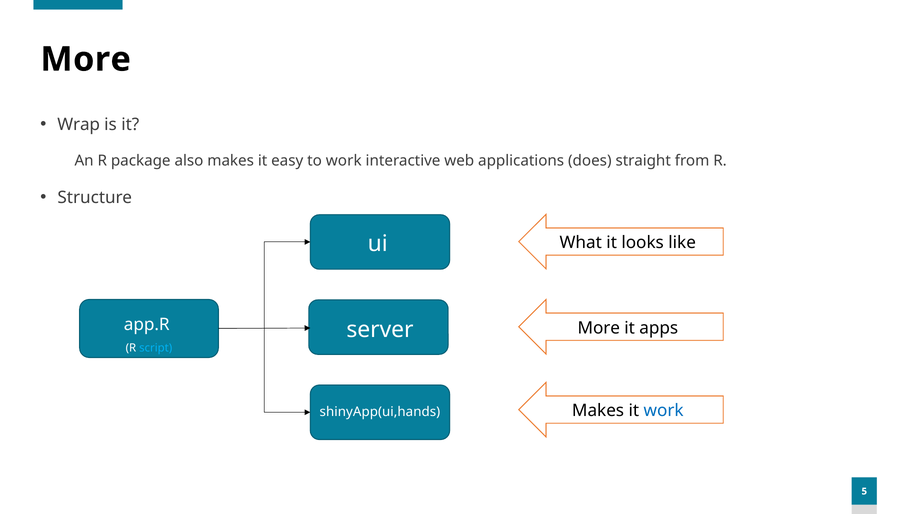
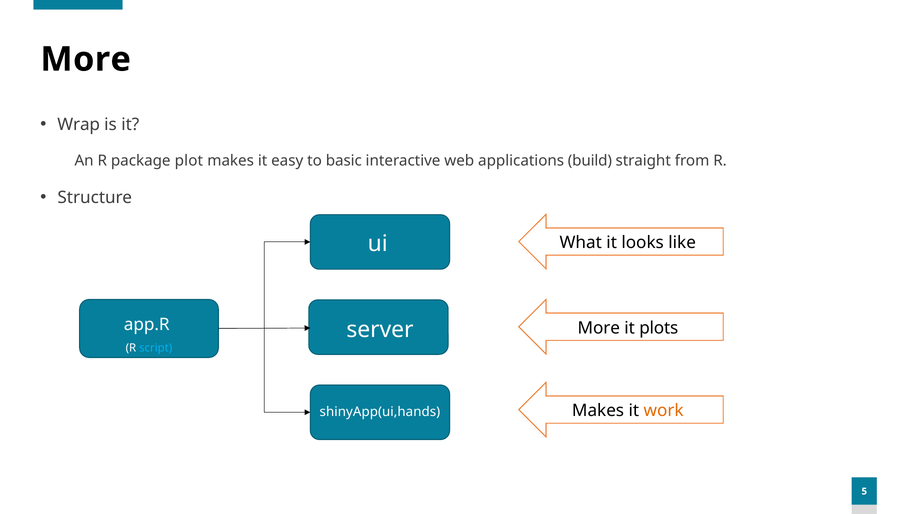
also: also -> plot (189, 161)
to work: work -> basic (344, 161)
does: does -> build (590, 161)
apps: apps -> plots (659, 328)
work colour: blue -> orange (664, 411)
